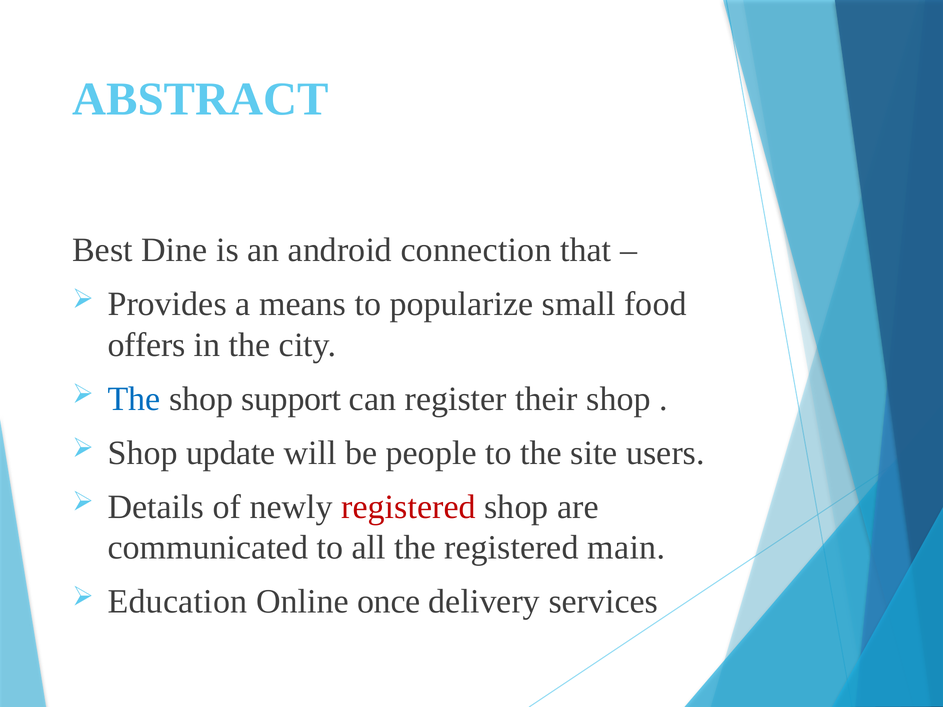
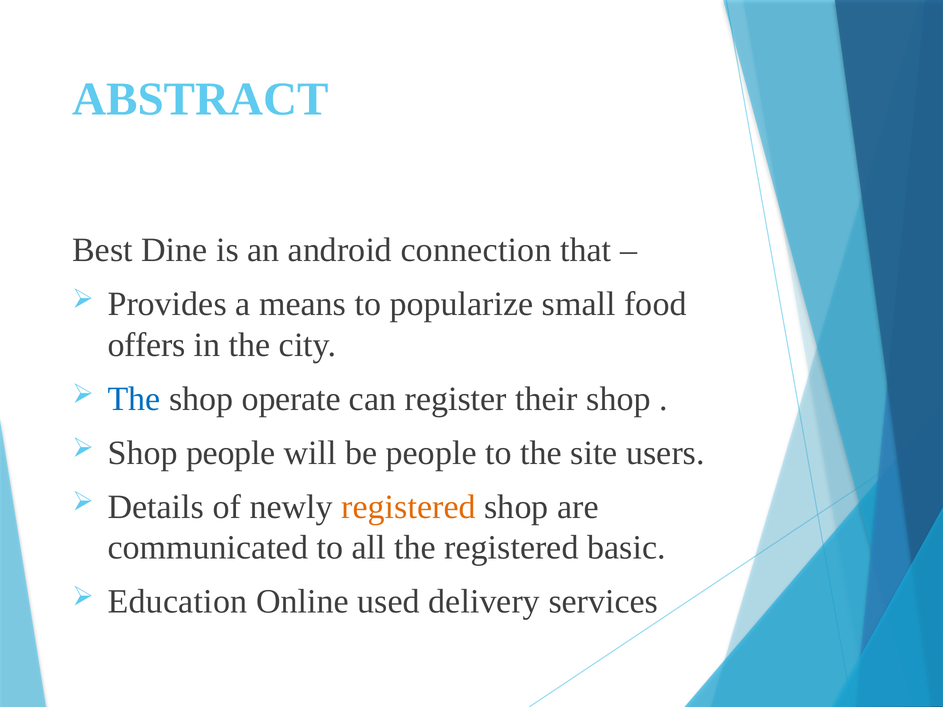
support: support -> operate (291, 399)
Shop update: update -> people (231, 453)
registered colour: red -> orange (408, 507)
main: main -> basic (626, 548)
once: once -> used (389, 602)
